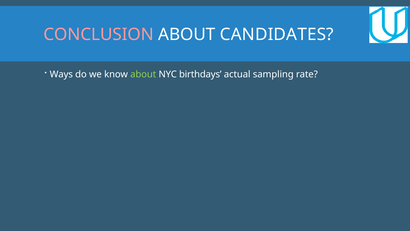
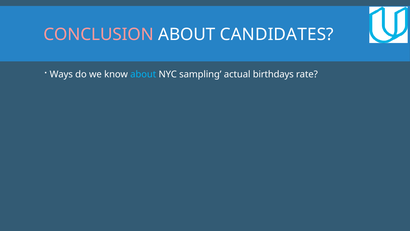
about colour: light green -> light blue (143, 74)
birthdays: birthdays -> sampling (200, 74)
sampling: sampling -> birthdays (273, 74)
